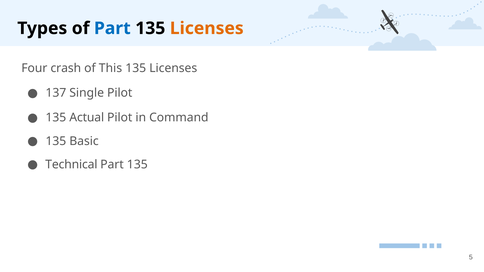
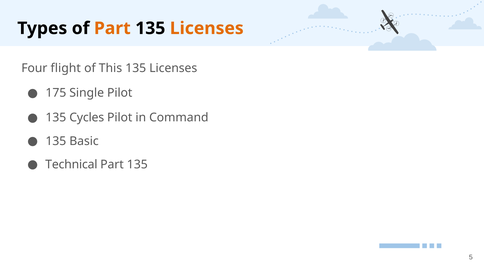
Part colour: blue -> orange (112, 28)
crash: crash -> flight (66, 68)
137: 137 -> 175 (56, 93)
Actual: Actual -> Cycles (87, 118)
